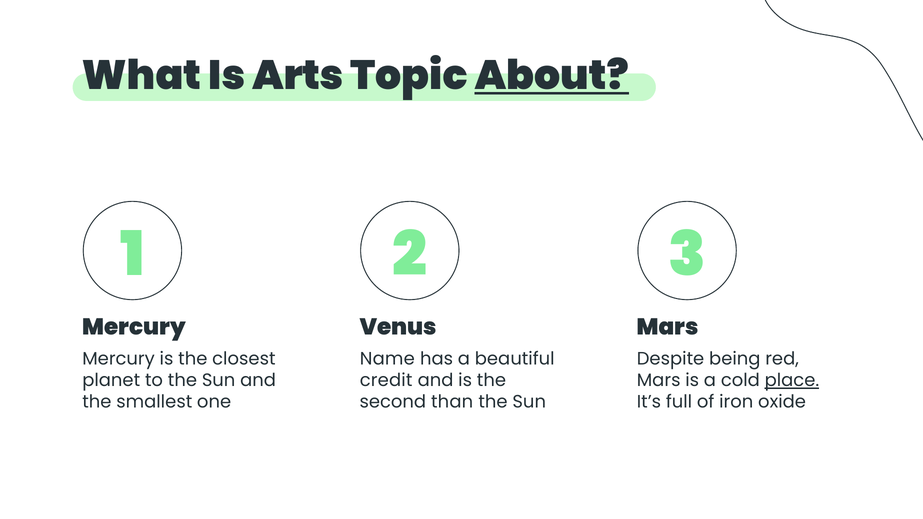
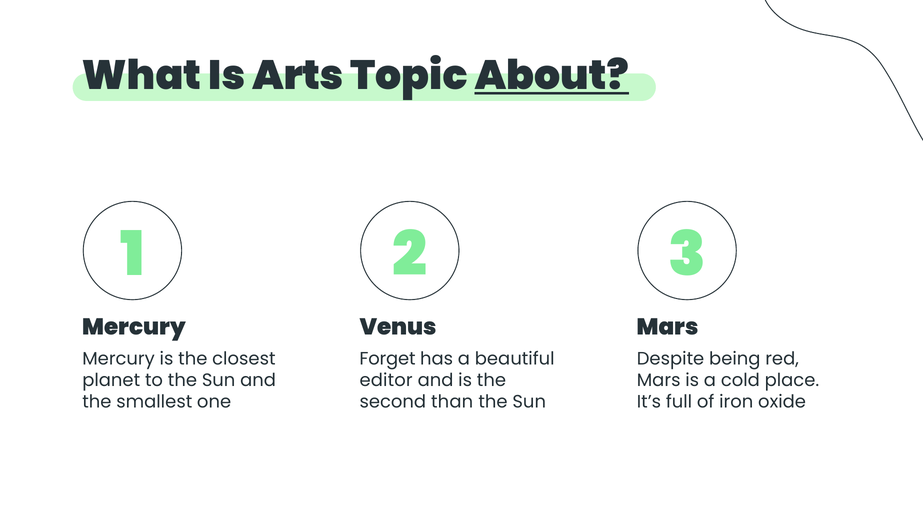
Name: Name -> Forget (387, 359)
credit: credit -> editor (386, 381)
place underline: present -> none (792, 381)
